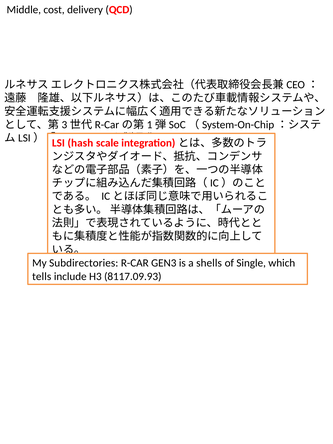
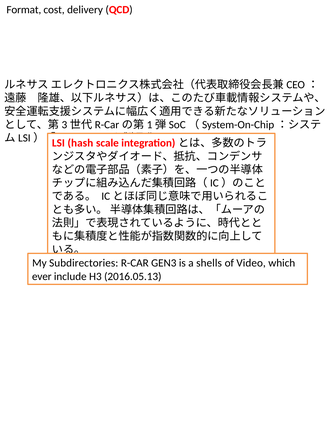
Middle: Middle -> Format (24, 10)
Single: Single -> Video (251, 263)
tells: tells -> ever (42, 276)
8117.09.93: 8117.09.93 -> 2016.05.13 (133, 276)
